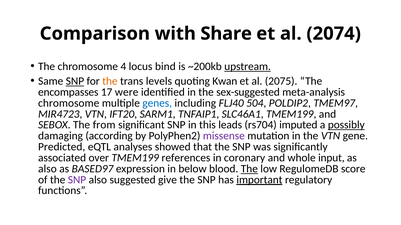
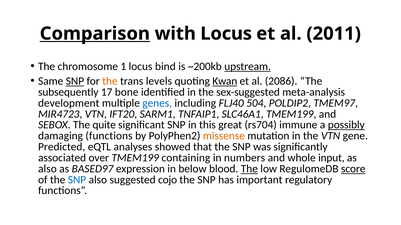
Comparison underline: none -> present (95, 34)
with Share: Share -> Locus (226, 34)
2074: 2074 -> 2011 (334, 34)
4: 4 -> 1 (123, 67)
Kwan underline: none -> present (225, 81)
2075: 2075 -> 2086 (281, 81)
encompasses: encompasses -> subsequently (68, 92)
were: were -> bone (127, 92)
chromosome: chromosome -> development (69, 103)
from: from -> quite (104, 125)
leads: leads -> great (230, 125)
imputed: imputed -> immune (298, 125)
damaging according: according -> functions (109, 136)
missense colour: purple -> orange (224, 136)
references: references -> containing (186, 158)
coronary: coronary -> numbers (245, 158)
score underline: none -> present (353, 169)
SNP colour: purple -> blue (77, 180)
give: give -> cojo (168, 180)
important underline: present -> none (259, 180)
